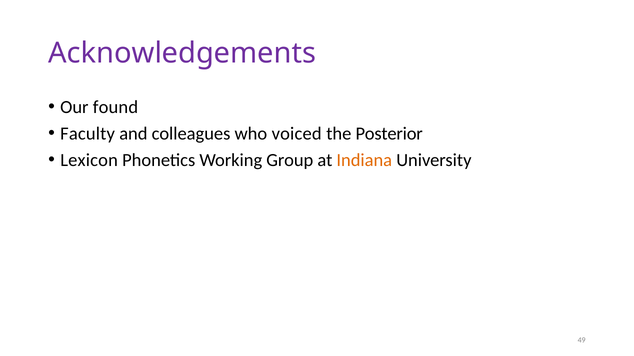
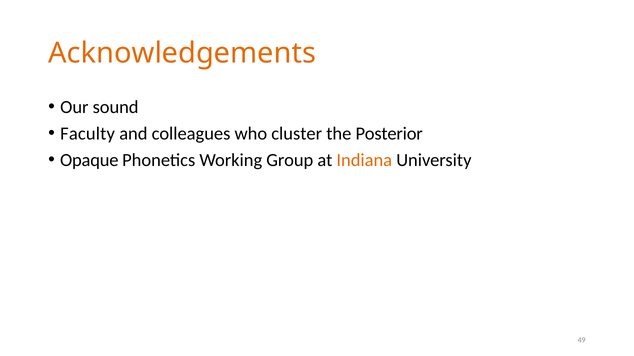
Acknowledgements colour: purple -> orange (182, 53)
found: found -> sound (116, 107)
voiced: voiced -> cluster (297, 134)
Lexicon: Lexicon -> Opaque (89, 160)
